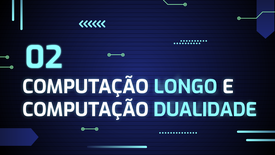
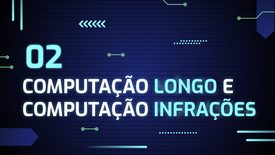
DUALIDADE: DUALIDADE -> INFRAÇÕES (205, 110)
